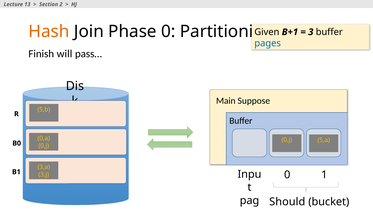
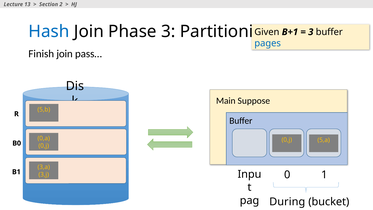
Hash colour: orange -> blue (49, 31)
Phase 0: 0 -> 3 (168, 31)
Finish will: will -> join (65, 54)
Should: Should -> During (287, 202)
